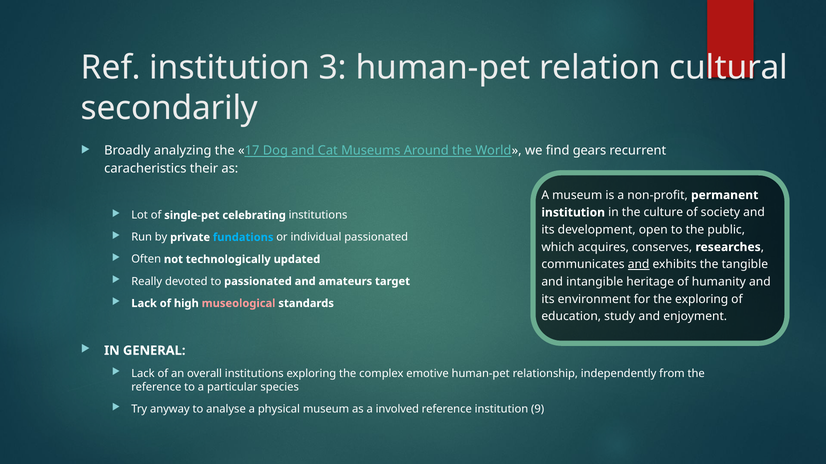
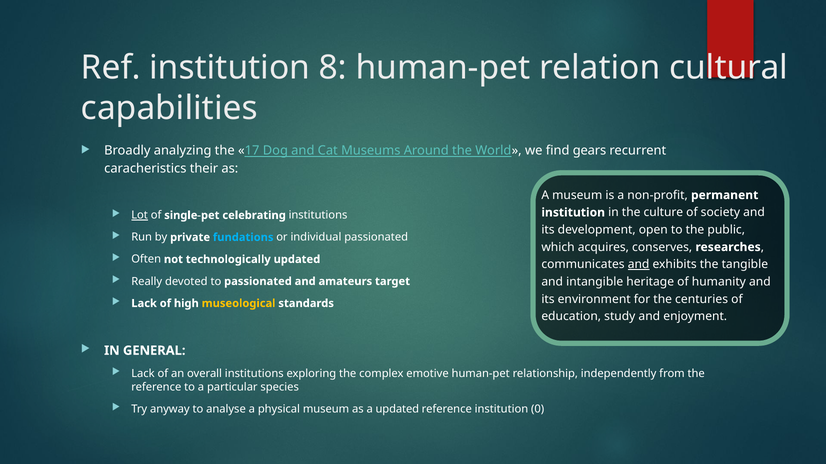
3: 3 -> 8 (333, 68)
secondarily: secondarily -> capabilities (169, 108)
Lot underline: none -> present (140, 216)
the exploring: exploring -> centuries (702, 299)
museological colour: pink -> yellow (239, 304)
a involved: involved -> updated (397, 409)
9: 9 -> 0 (538, 409)
